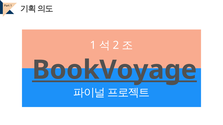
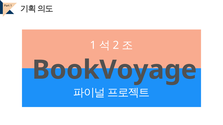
BookVoyage underline: present -> none (114, 70)
